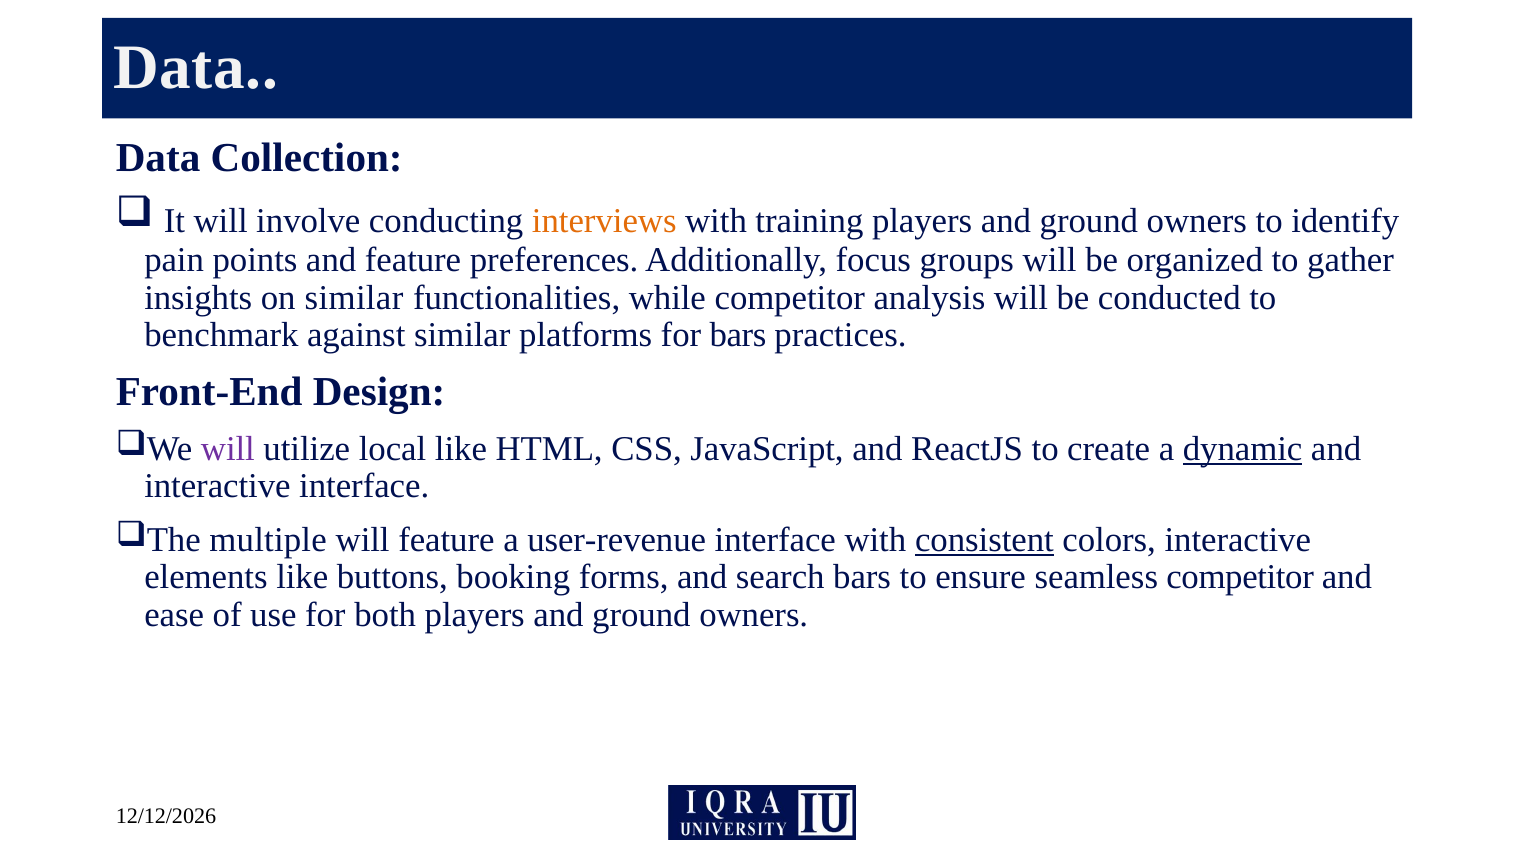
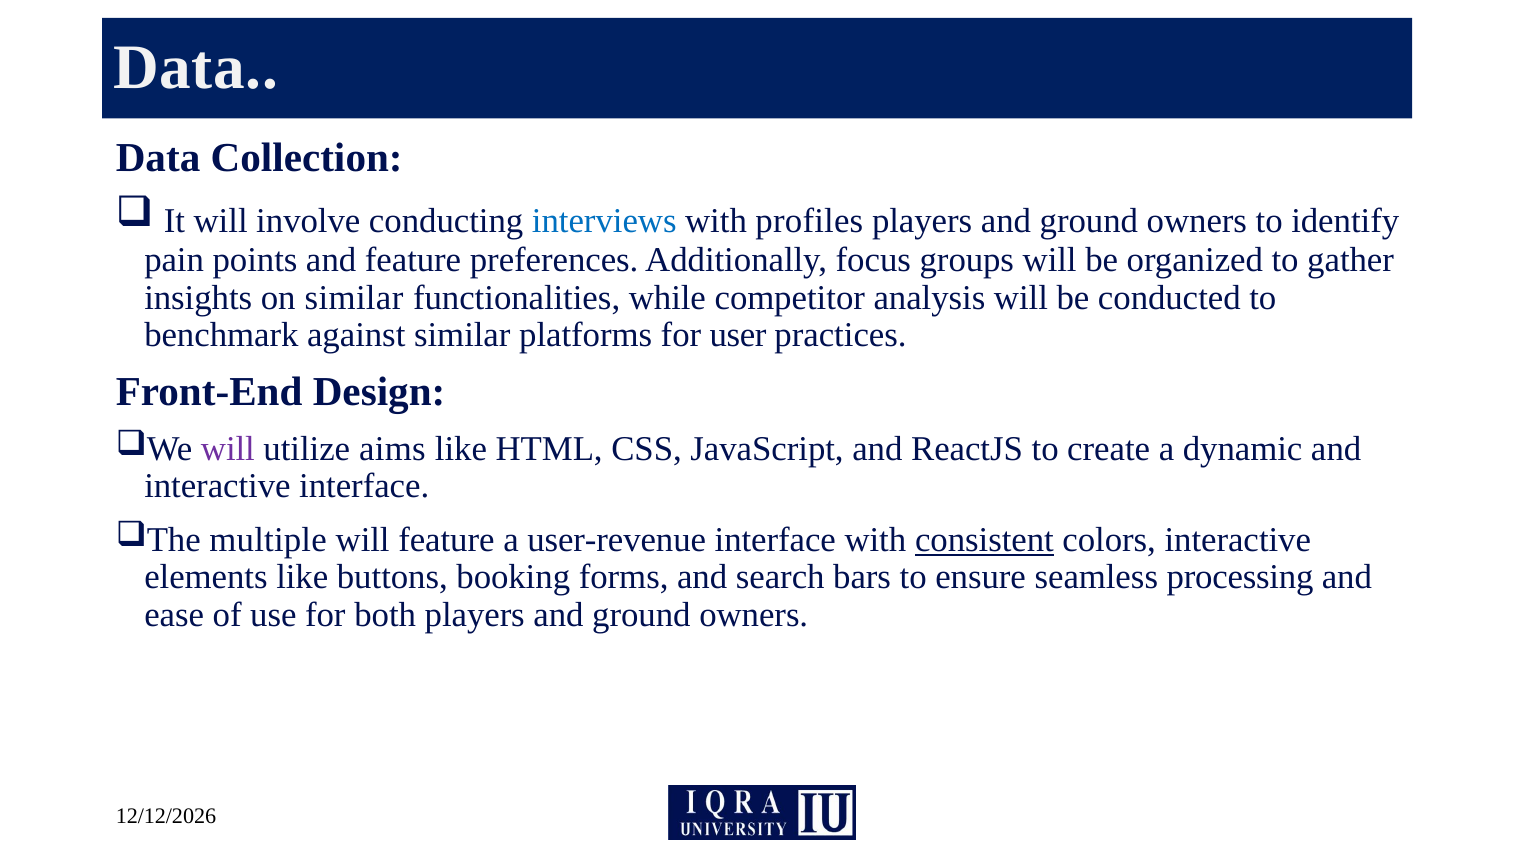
interviews colour: orange -> blue (604, 221)
training: training -> profiles (809, 221)
for bars: bars -> user (738, 335)
local: local -> aims (392, 449)
dynamic underline: present -> none (1243, 449)
seamless competitor: competitor -> processing (1240, 577)
